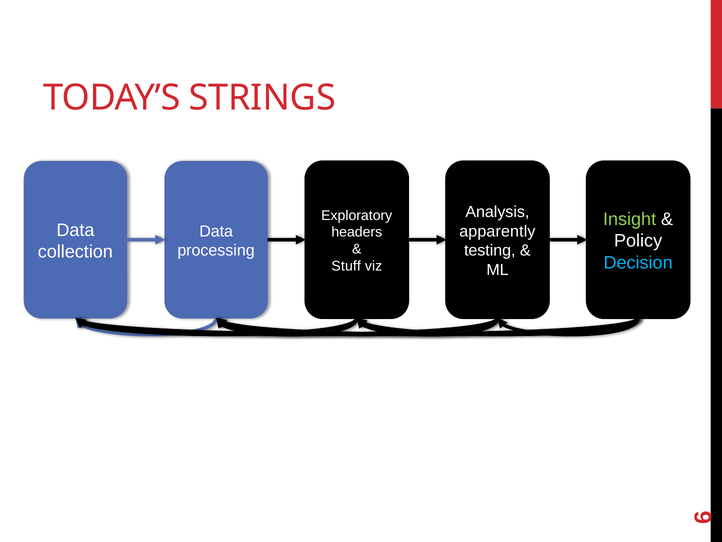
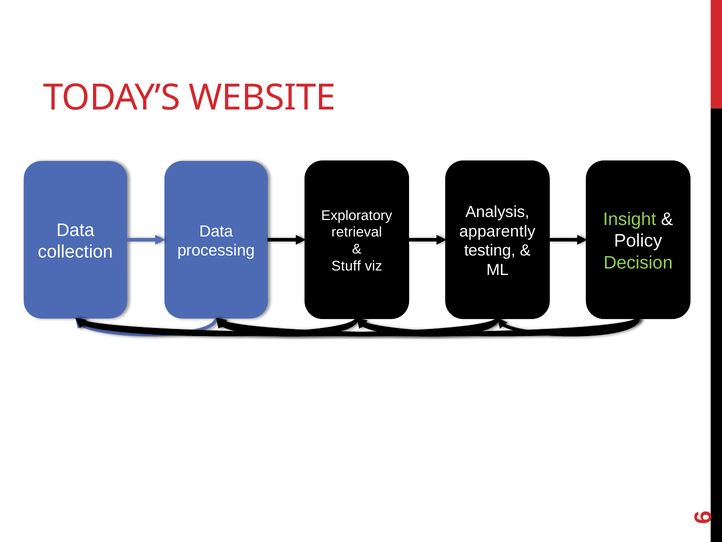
STRINGS: STRINGS -> WEBSITE (262, 98)
headers: headers -> retrieval (357, 232)
Decision colour: light blue -> light green (638, 262)
